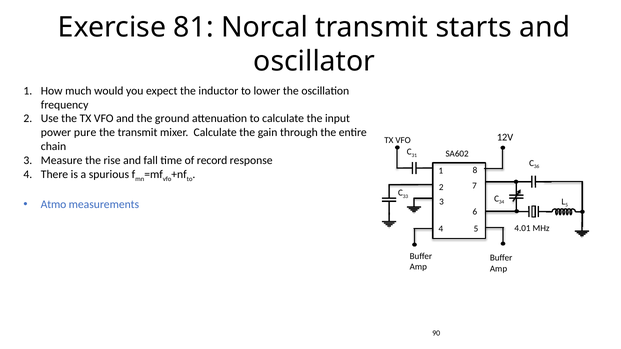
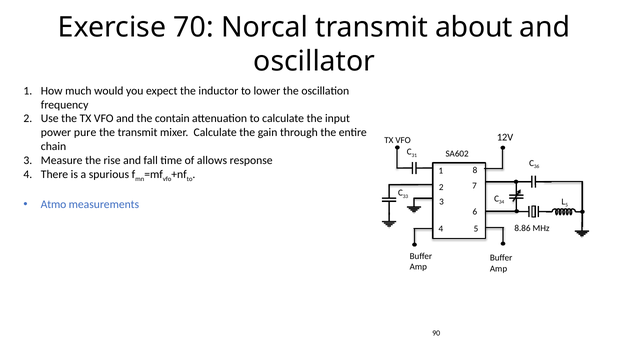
81: 81 -> 70 (194, 27)
starts: starts -> about (474, 27)
ground: ground -> contain (172, 119)
record: record -> allows (212, 161)
4.01: 4.01 -> 8.86 (523, 229)
